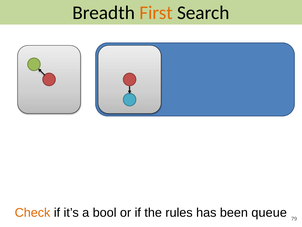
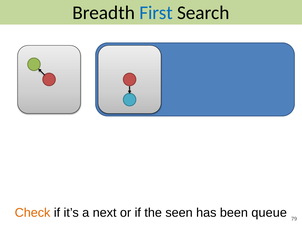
First colour: orange -> blue (156, 13)
bool: bool -> next (105, 212)
rules: rules -> seen (179, 212)
